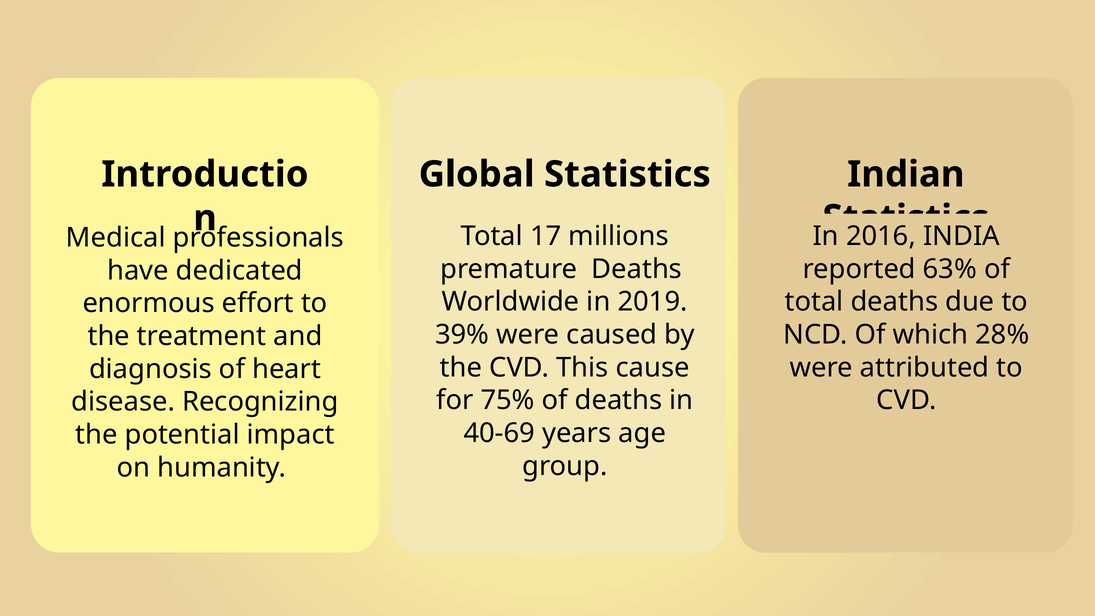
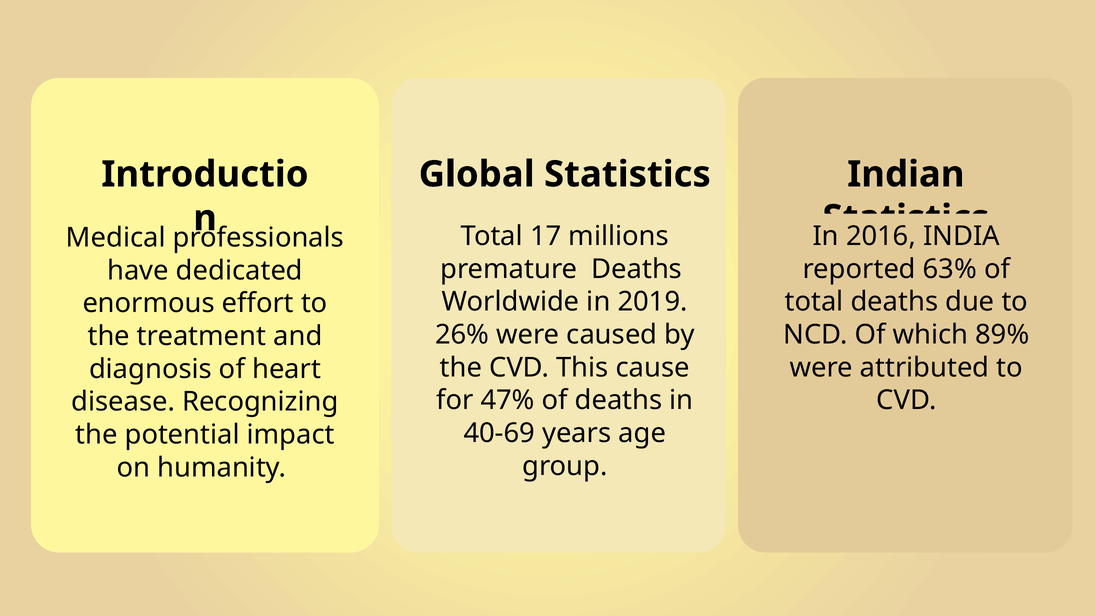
39%: 39% -> 26% (462, 335)
28%: 28% -> 89% (1002, 335)
75%: 75% -> 47% (508, 400)
